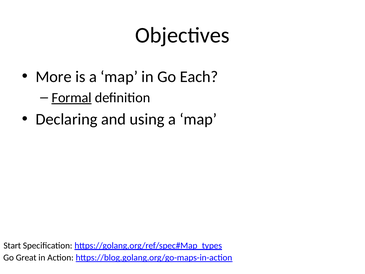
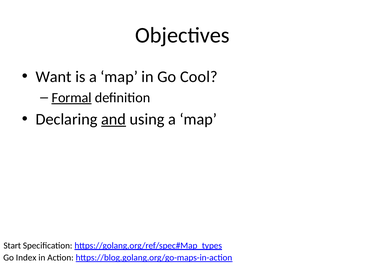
More: More -> Want (54, 77)
Each: Each -> Cool (199, 77)
and underline: none -> present (114, 119)
Great: Great -> Index (26, 257)
